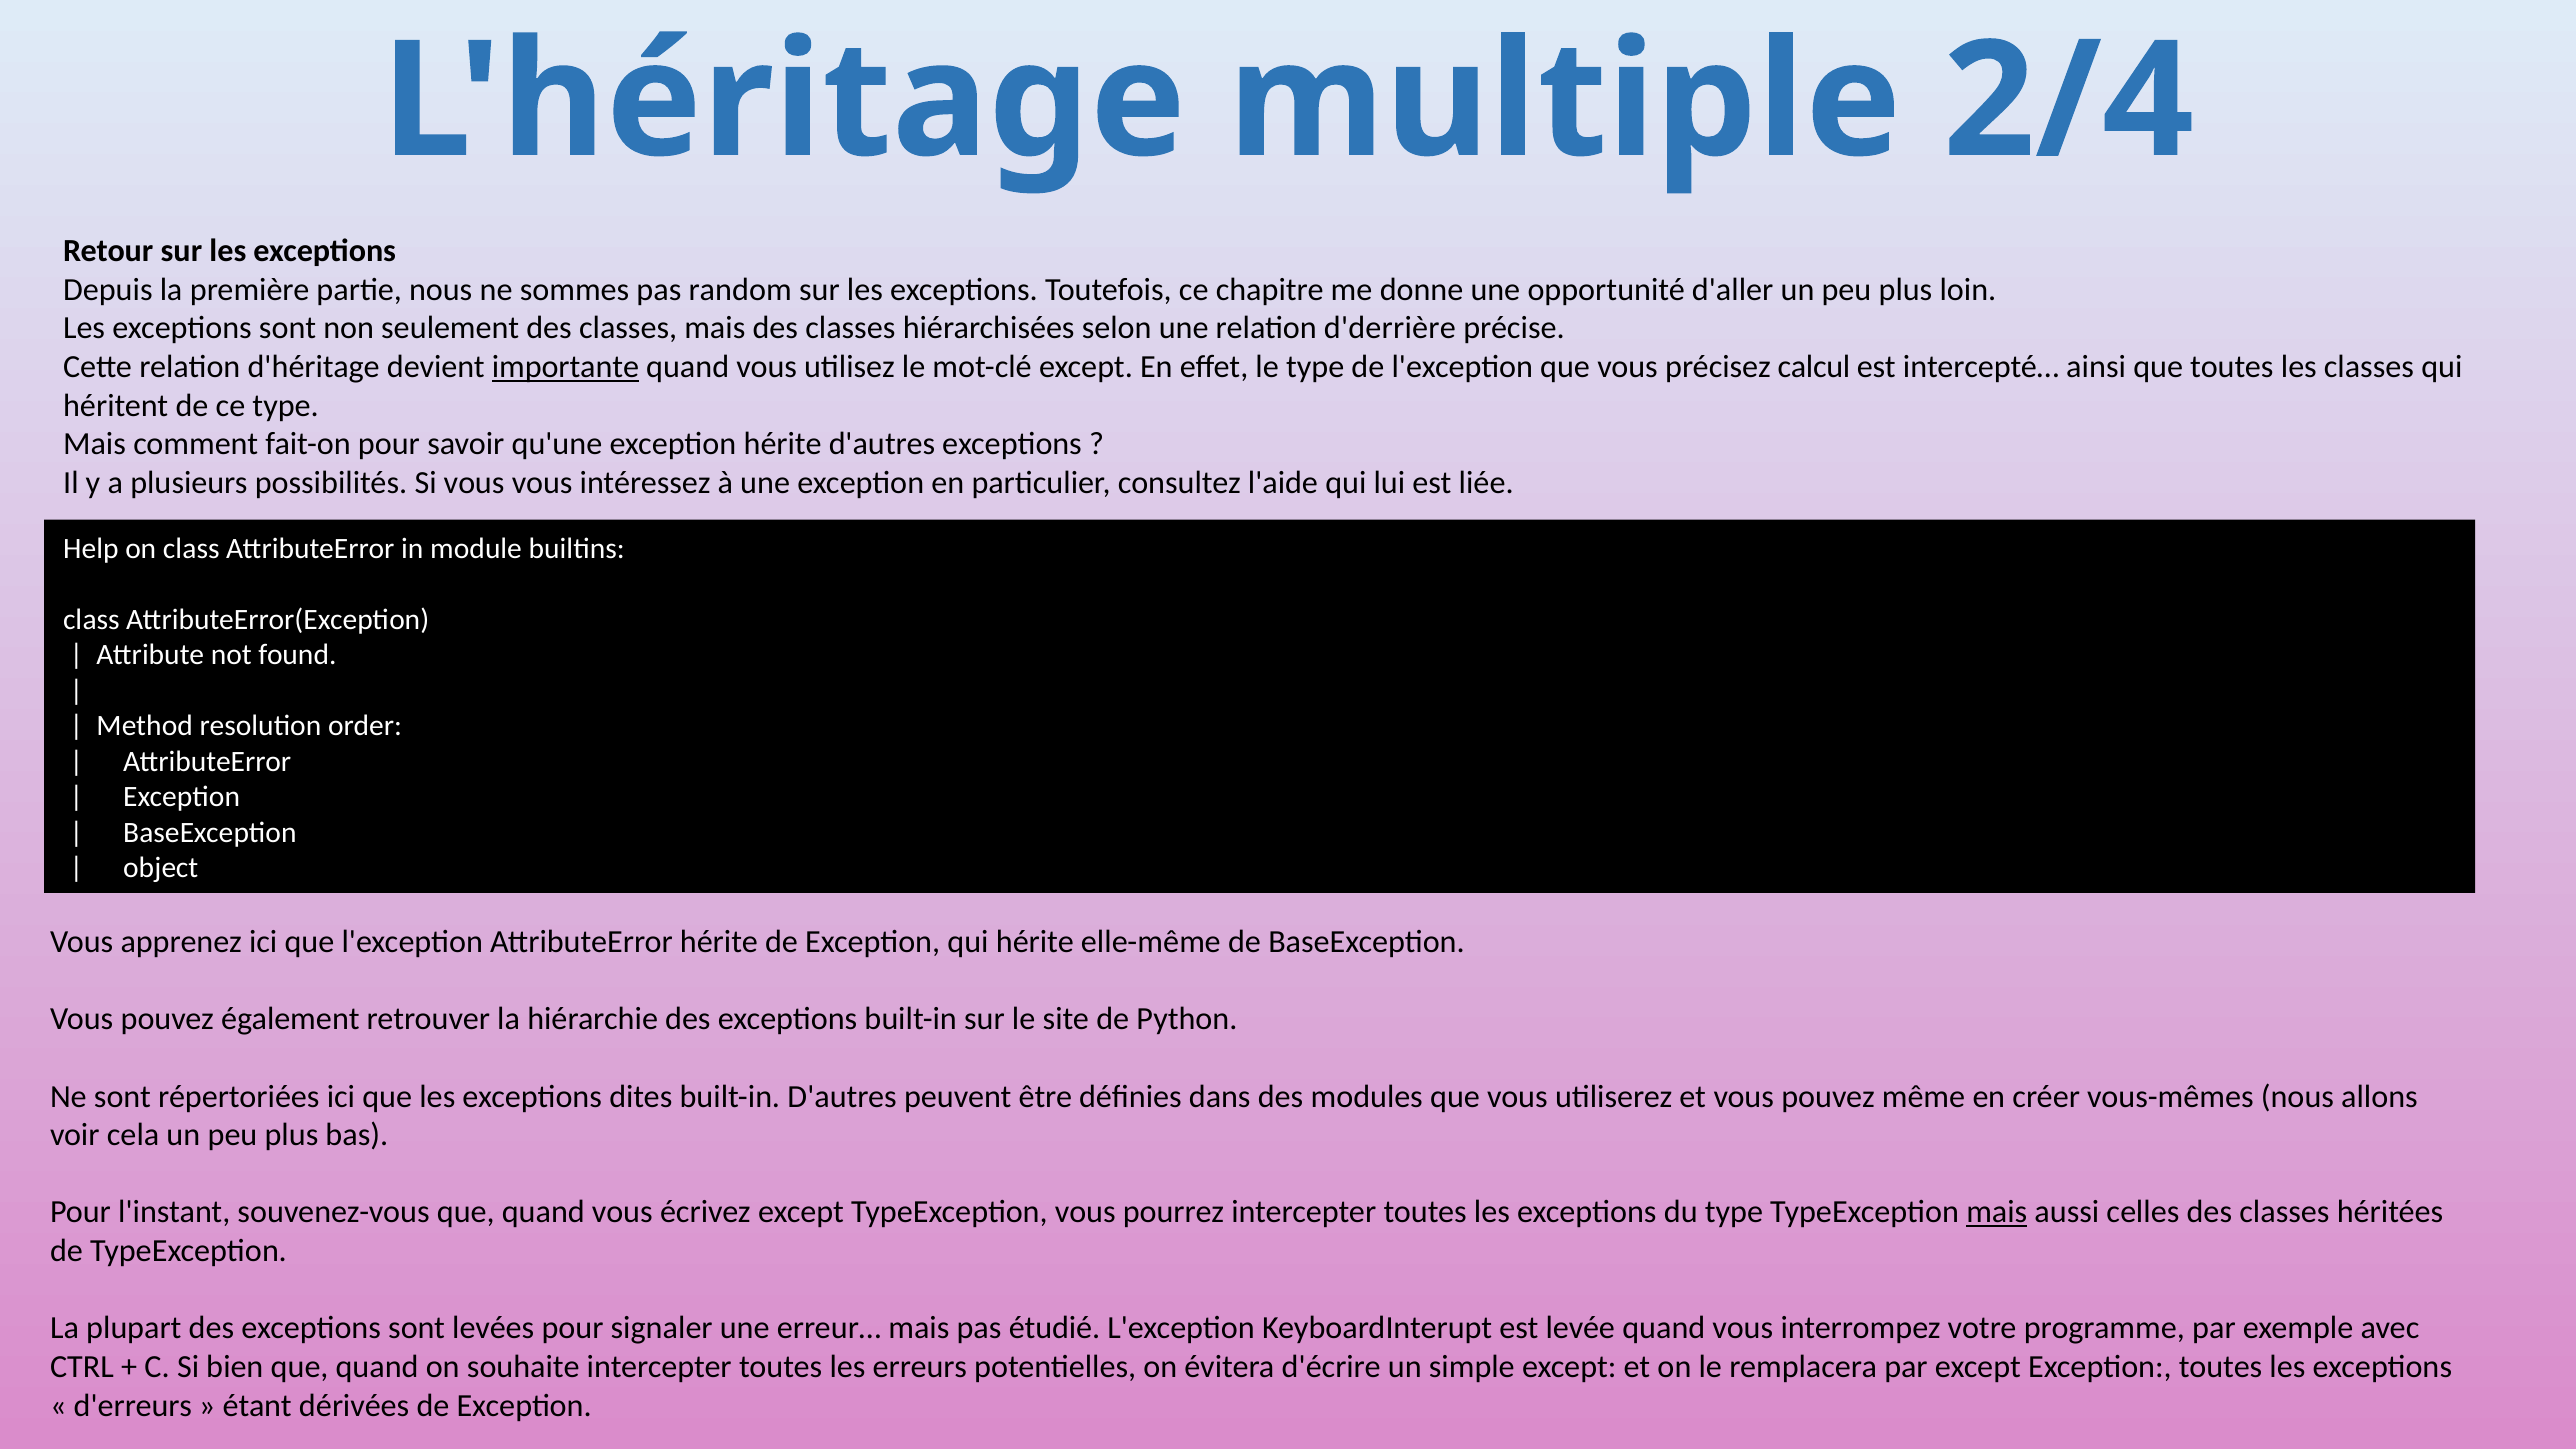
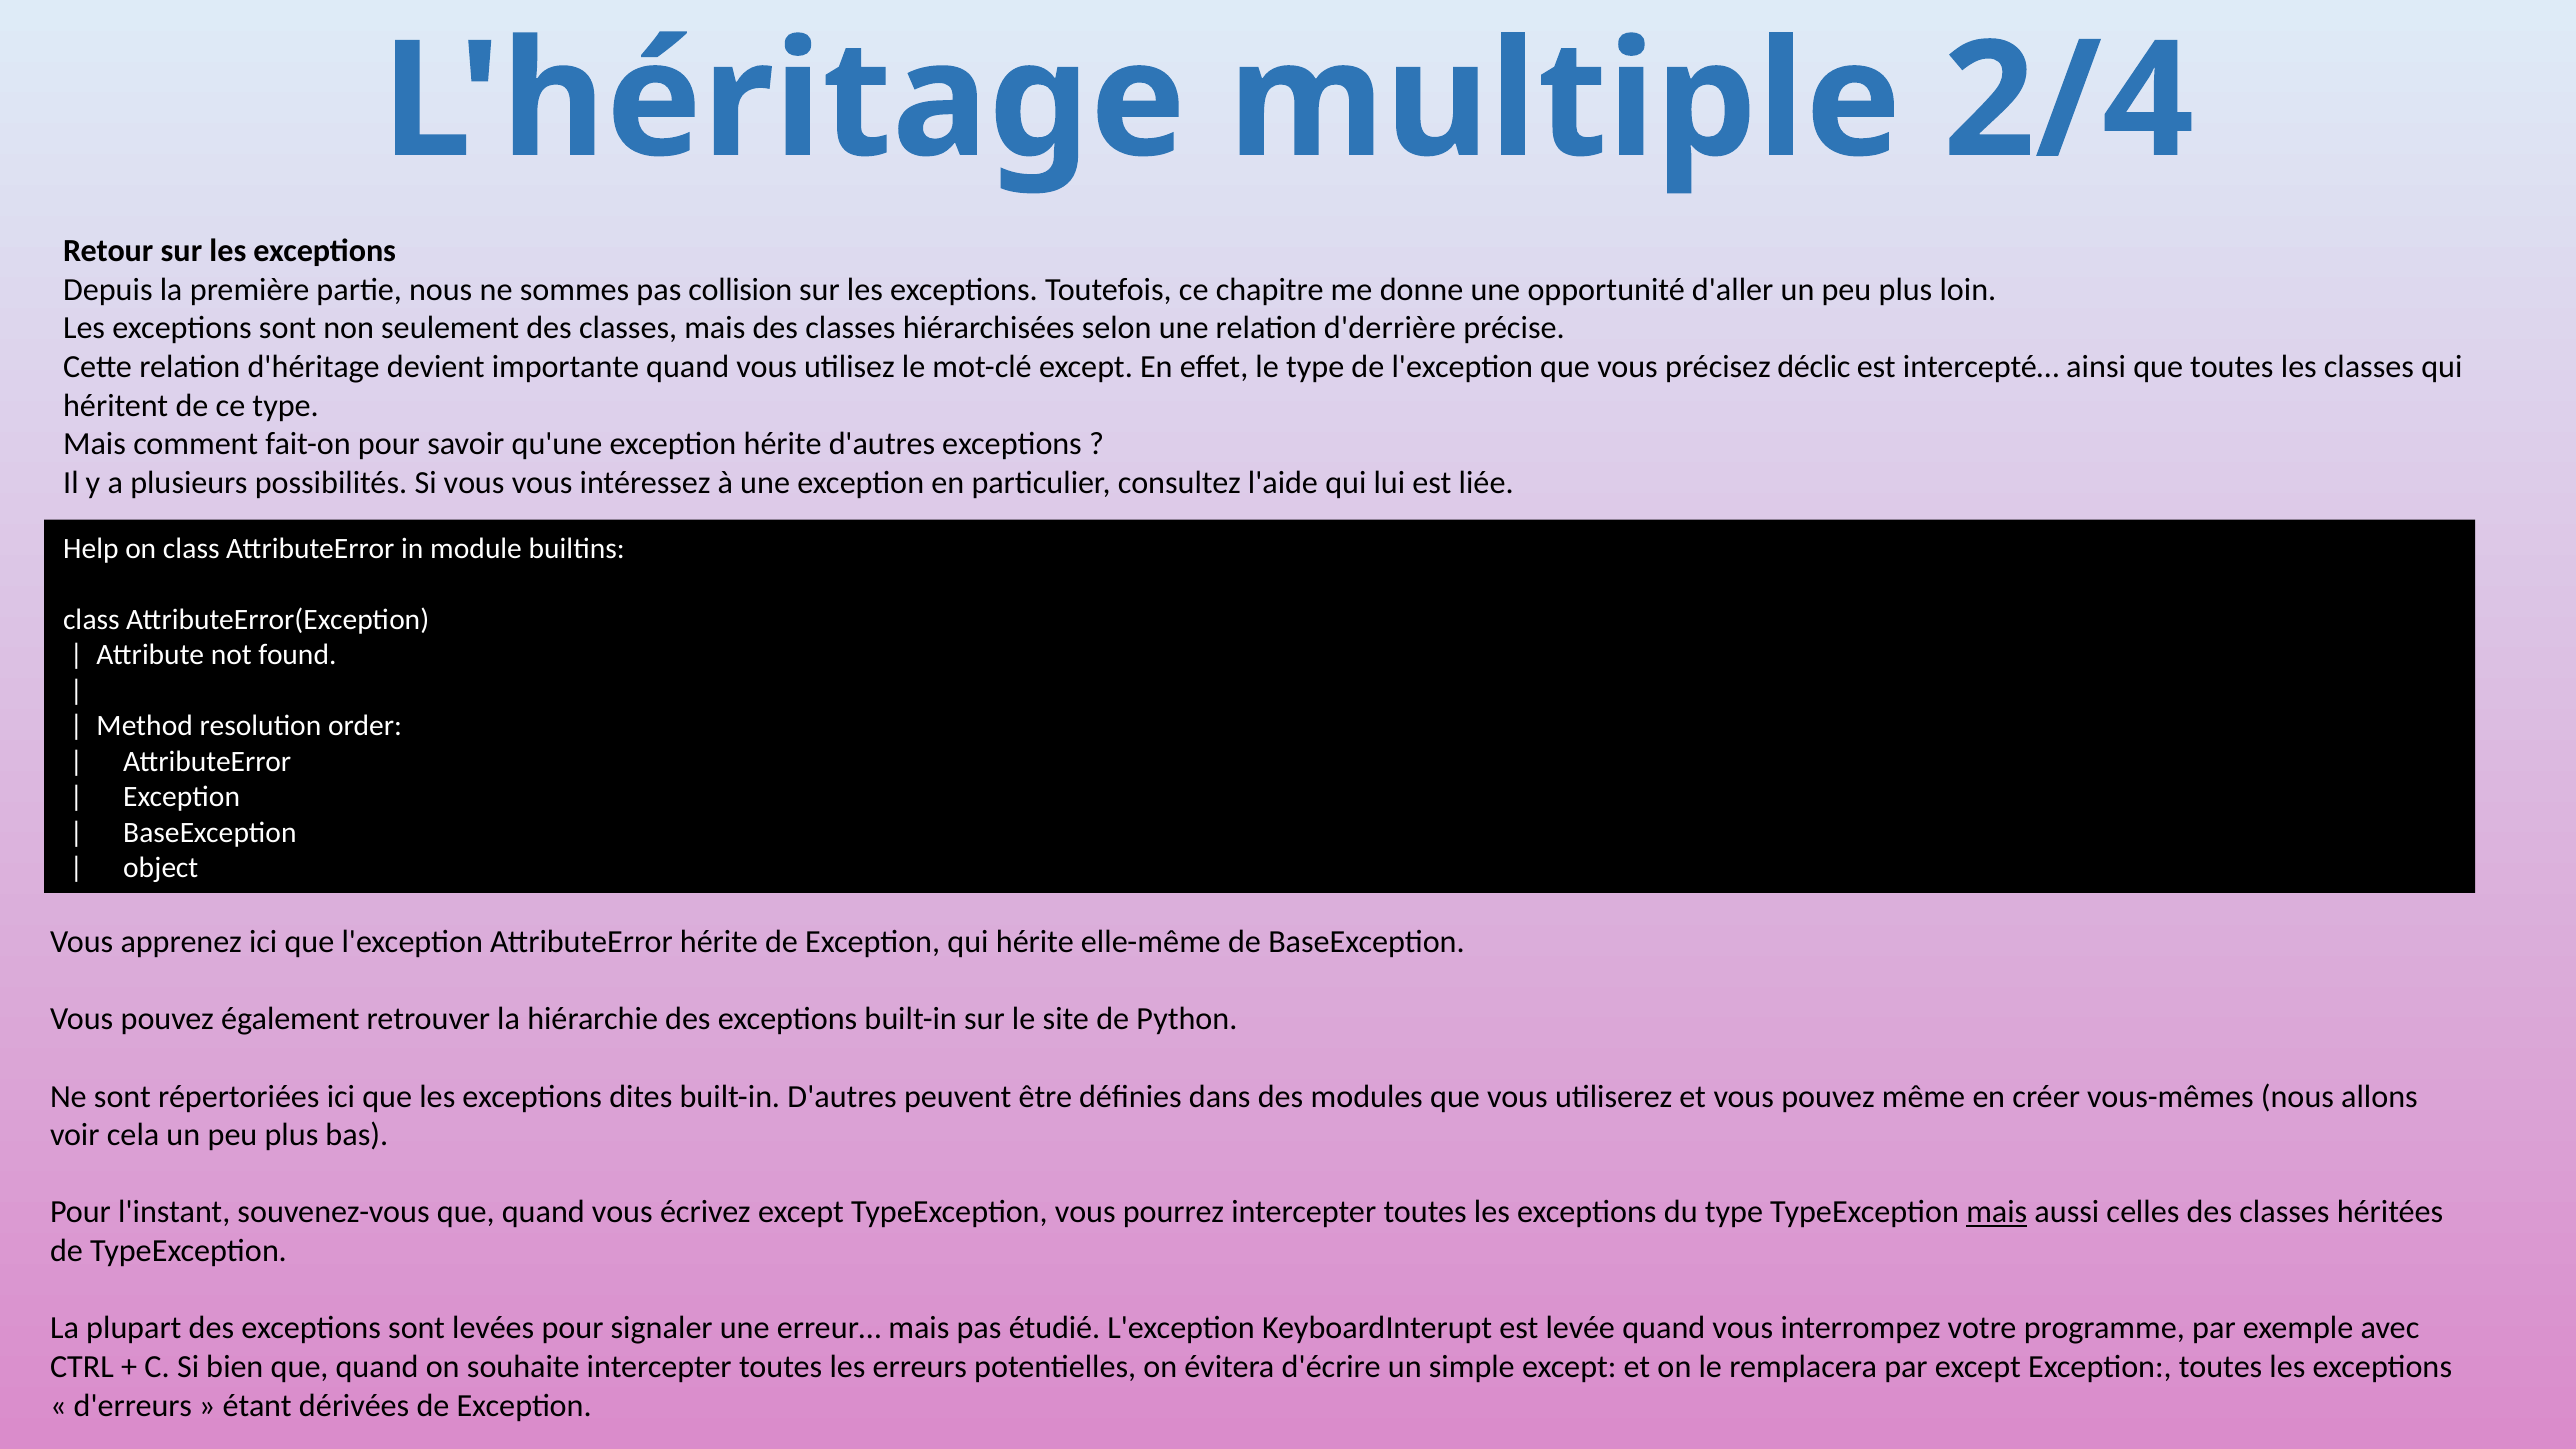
random: random -> collision (740, 290)
importante underline: present -> none (565, 367)
calcul: calcul -> déclic (1814, 367)
